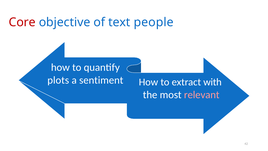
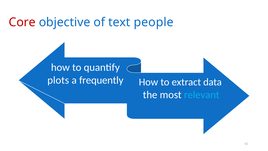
sentiment: sentiment -> frequently (101, 80)
with: with -> data (213, 82)
relevant colour: pink -> light blue (202, 95)
